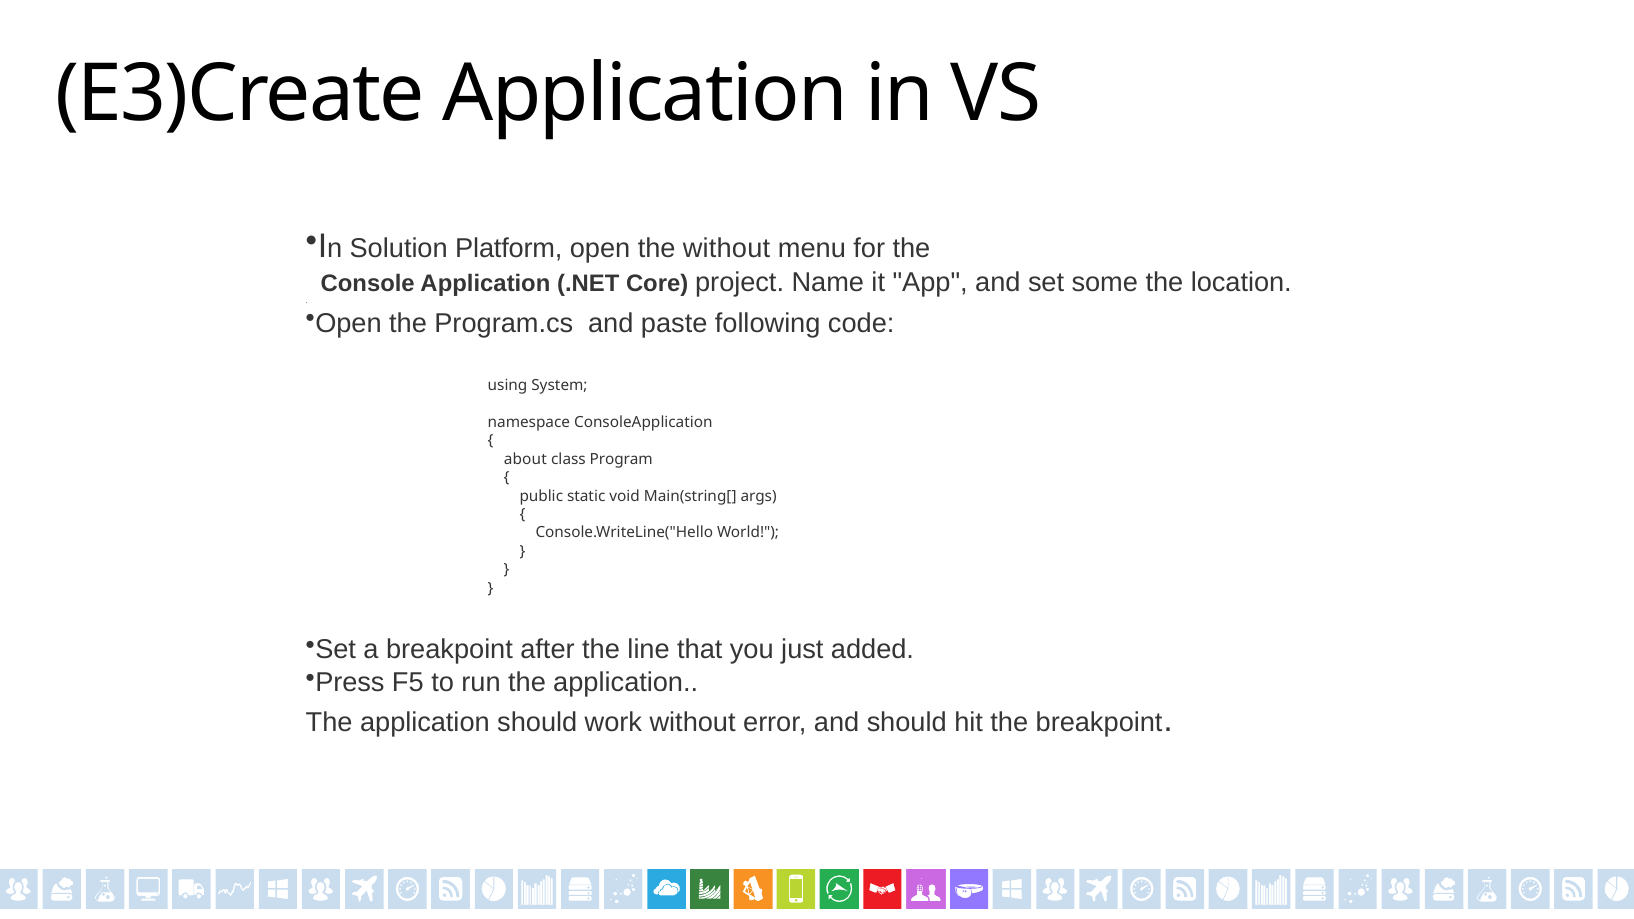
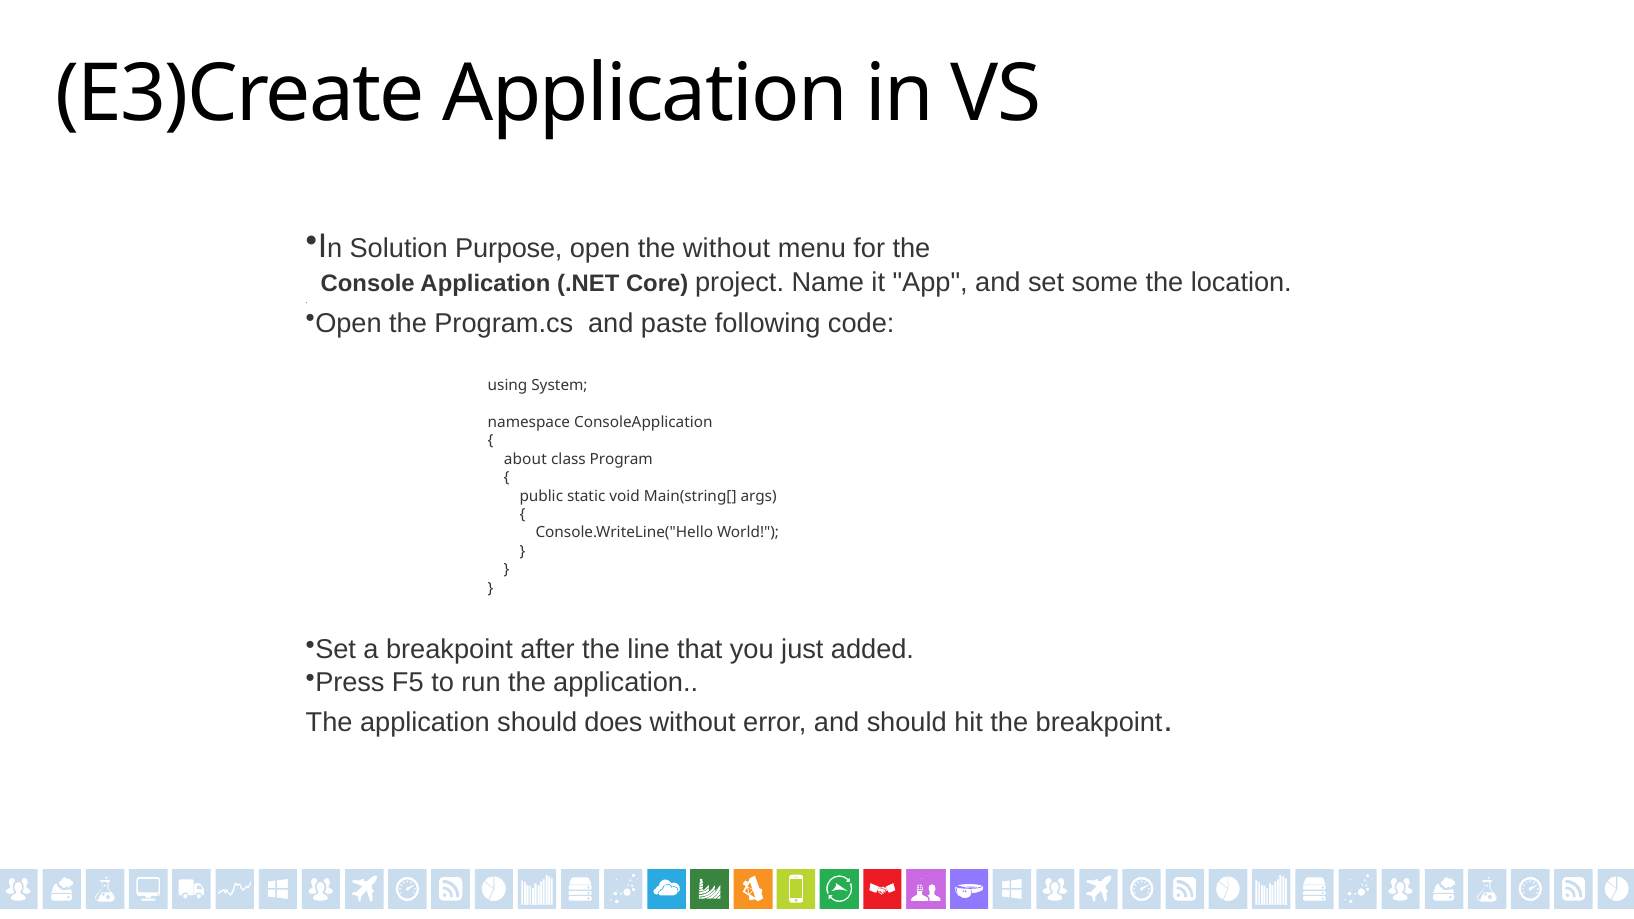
Platform: Platform -> Purpose (509, 249)
work: work -> does (613, 722)
